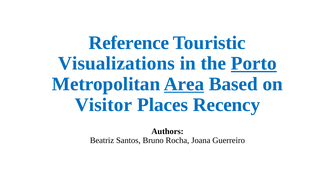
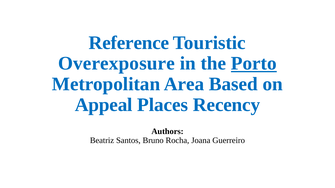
Visualizations: Visualizations -> Overexposure (116, 64)
Area underline: present -> none (184, 84)
Visitor: Visitor -> Appeal (104, 105)
